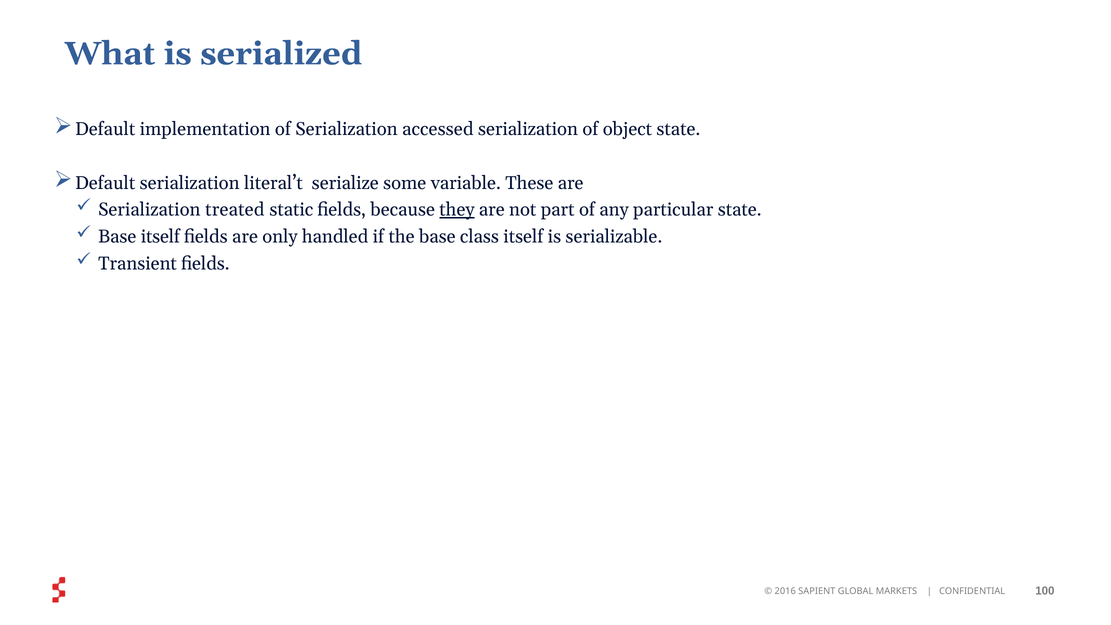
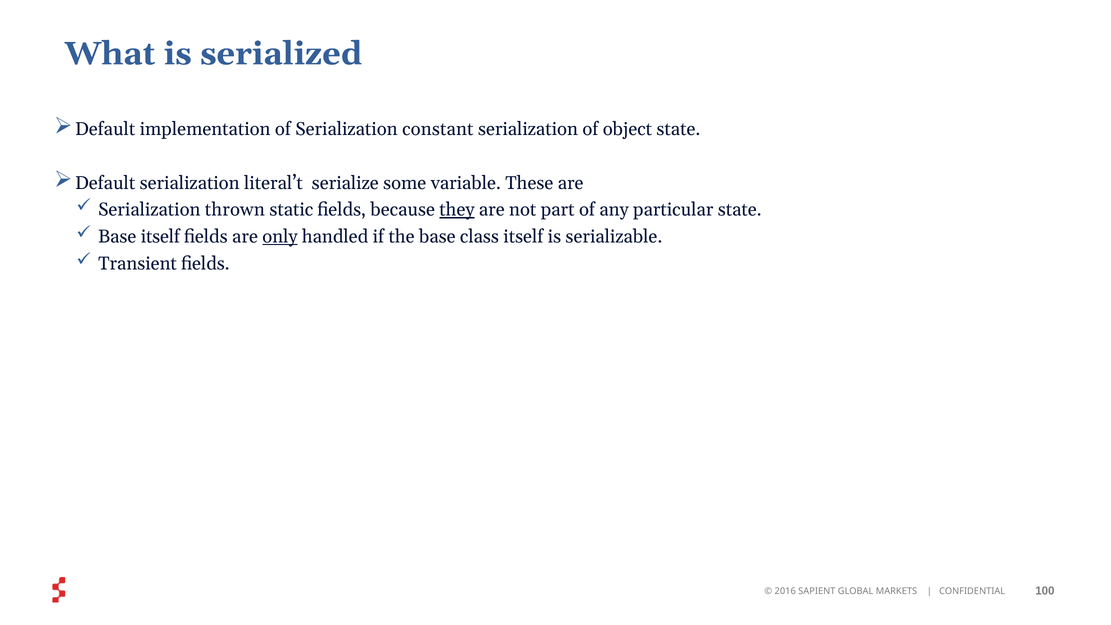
accessed: accessed -> constant (438, 129)
treated: treated -> thrown (235, 210)
only underline: none -> present (280, 237)
